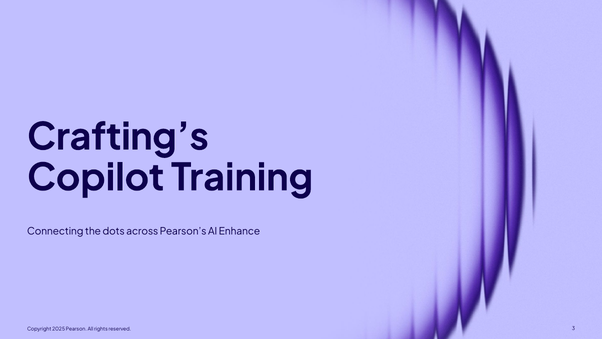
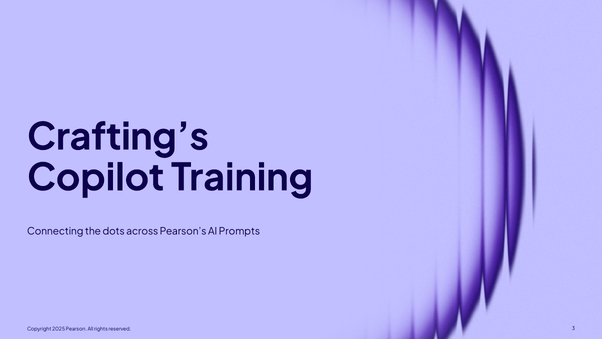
Enhance: Enhance -> Prompts (239, 231)
